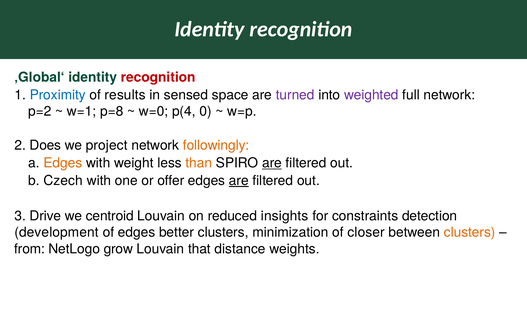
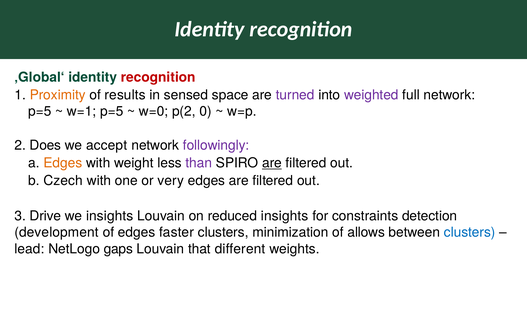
Proximity colour: blue -> orange (58, 95)
p=2: p=2 -> p=5 (40, 111)
w=1 p=8: p=8 -> p=5 (112, 111)
p(4: p(4 -> p(2 (184, 111)
project: project -> accept (107, 145)
followingly colour: orange -> purple (216, 145)
than colour: orange -> purple (199, 163)
offer: offer -> very (171, 180)
are underline: present -> none (239, 180)
we centroid: centroid -> insights (110, 216)
better: better -> faster (176, 232)
closer: closer -> allows (366, 232)
clusters colour: orange -> blue (470, 232)
from: from -> lead (29, 248)
grow: grow -> gaps (118, 248)
distance: distance -> different (240, 248)
